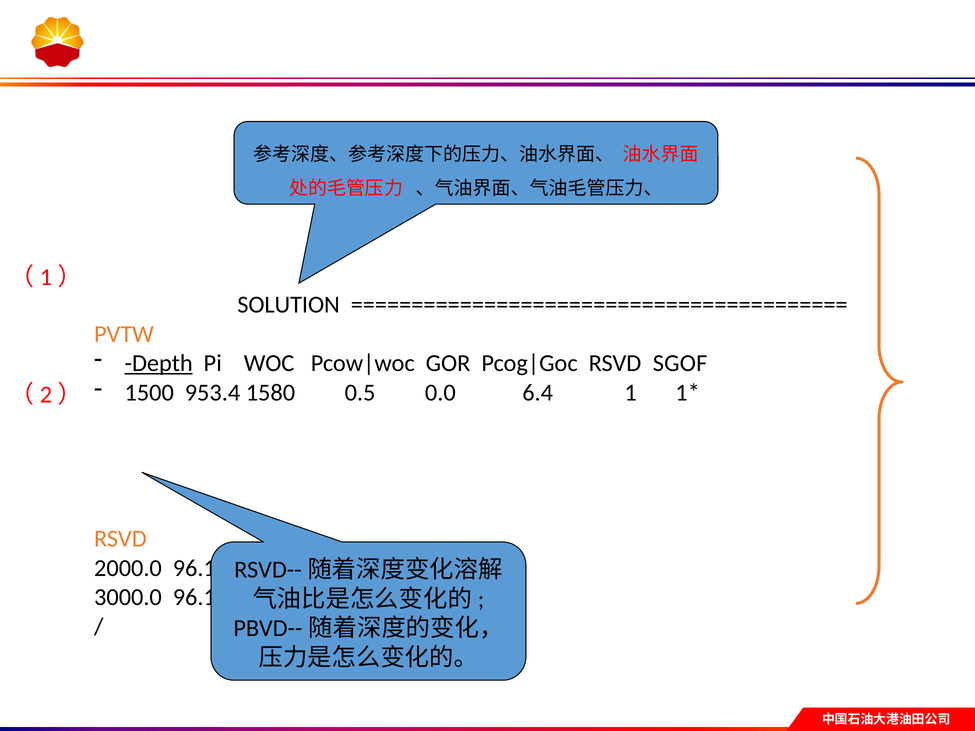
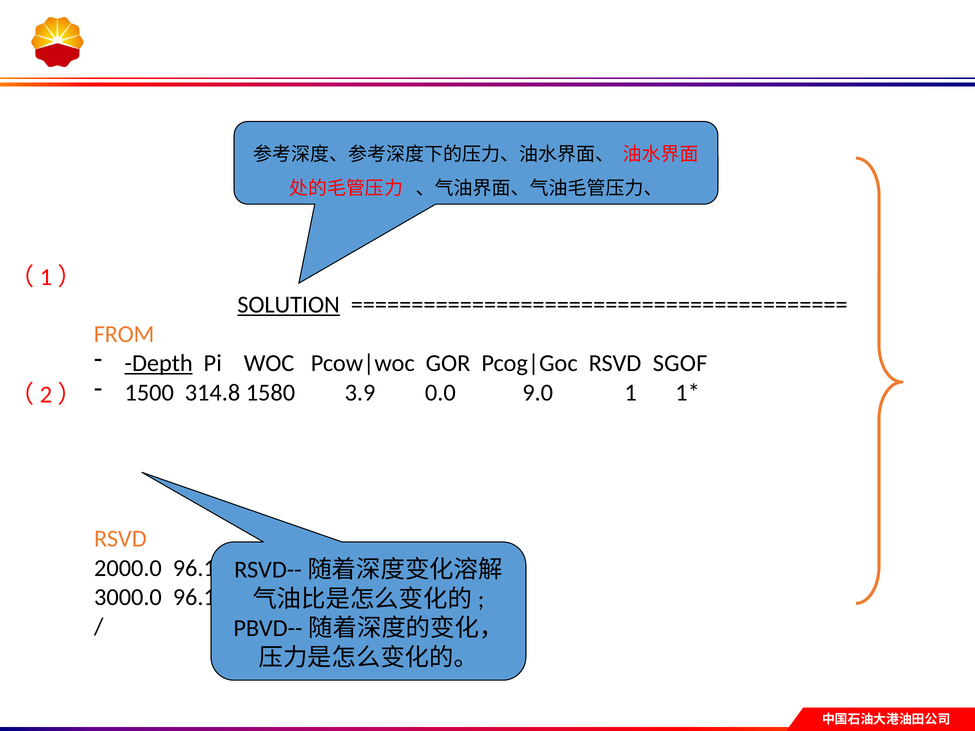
SOLUTION underline: none -> present (289, 305)
PVTW: PVTW -> FROM (124, 334)
953.4: 953.4 -> 314.8 (213, 393)
0.5: 0.5 -> 3.9 (360, 393)
6.4: 6.4 -> 9.0 (538, 393)
